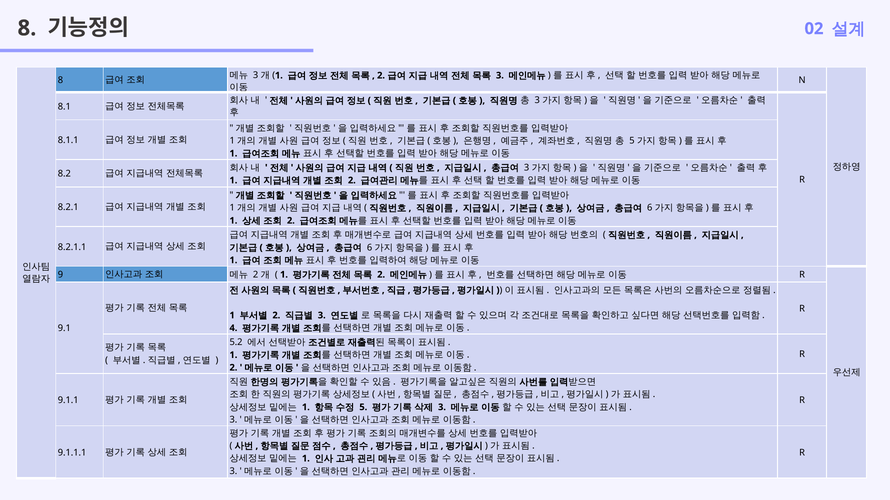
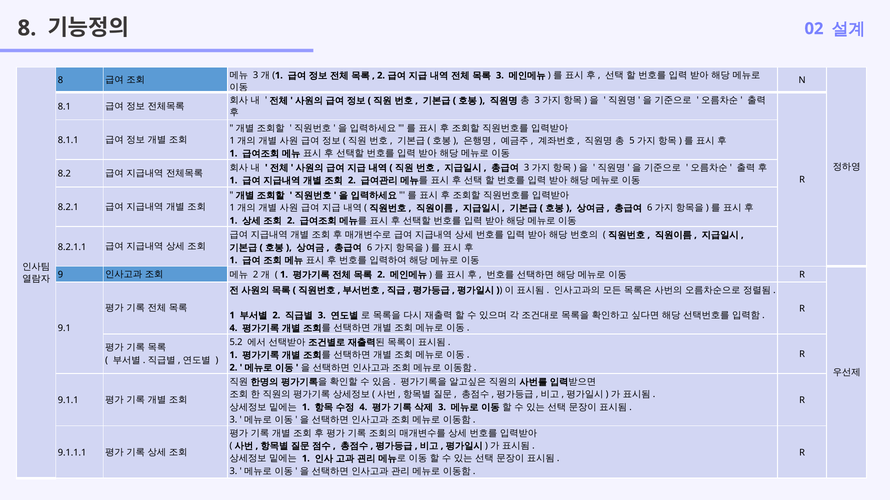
5: 5 -> 4 (363, 408)
